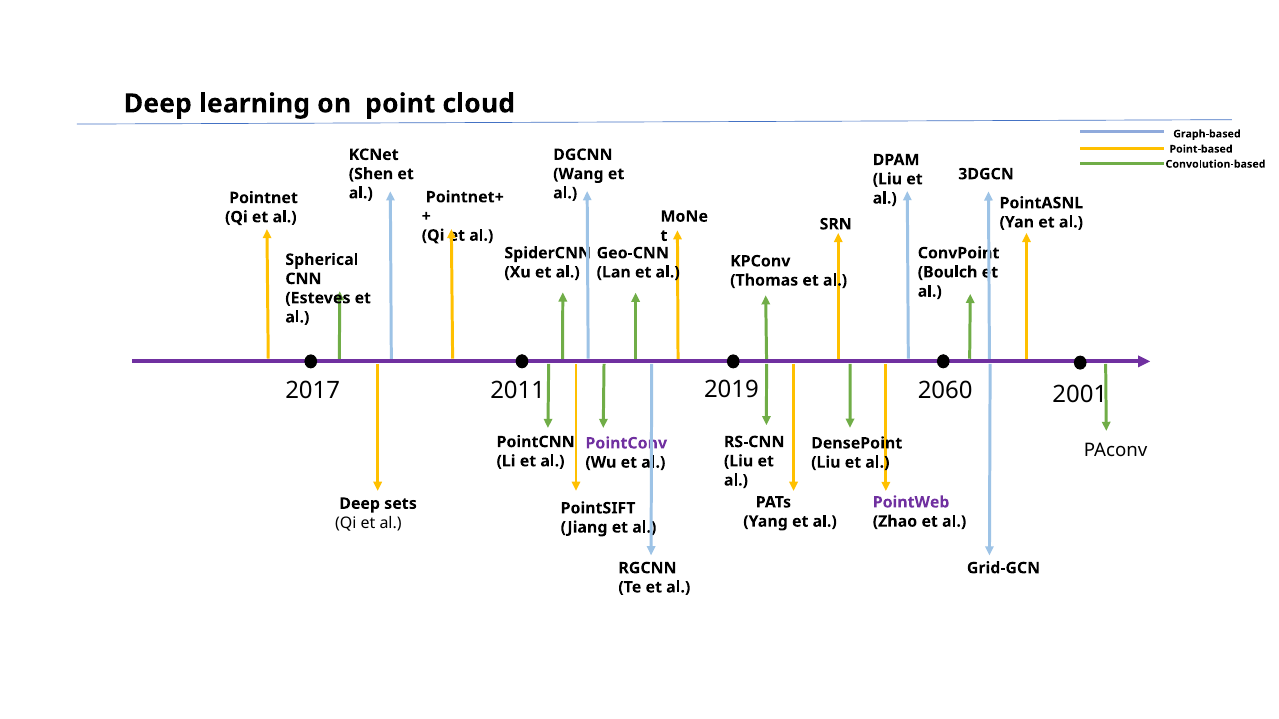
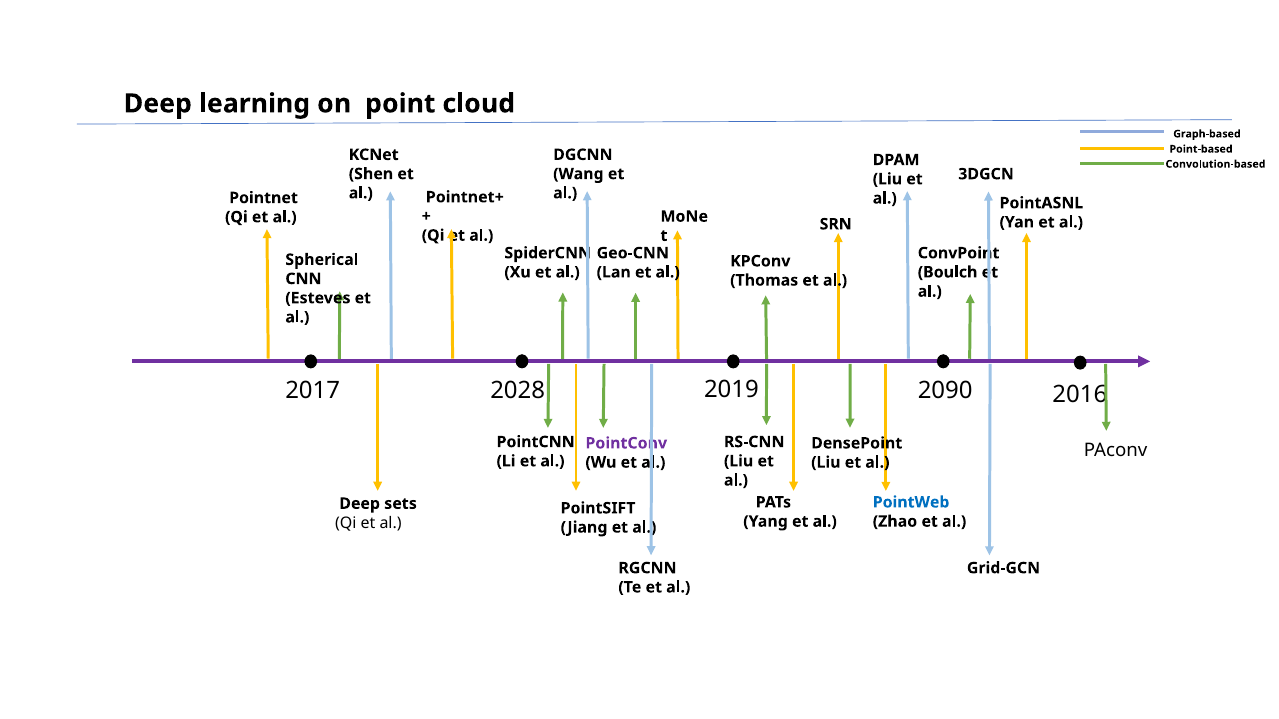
2011: 2011 -> 2028 (518, 391)
2060: 2060 -> 2090 (945, 391)
2001: 2001 -> 2016 (1080, 395)
PointWeb colour: purple -> blue (911, 503)
